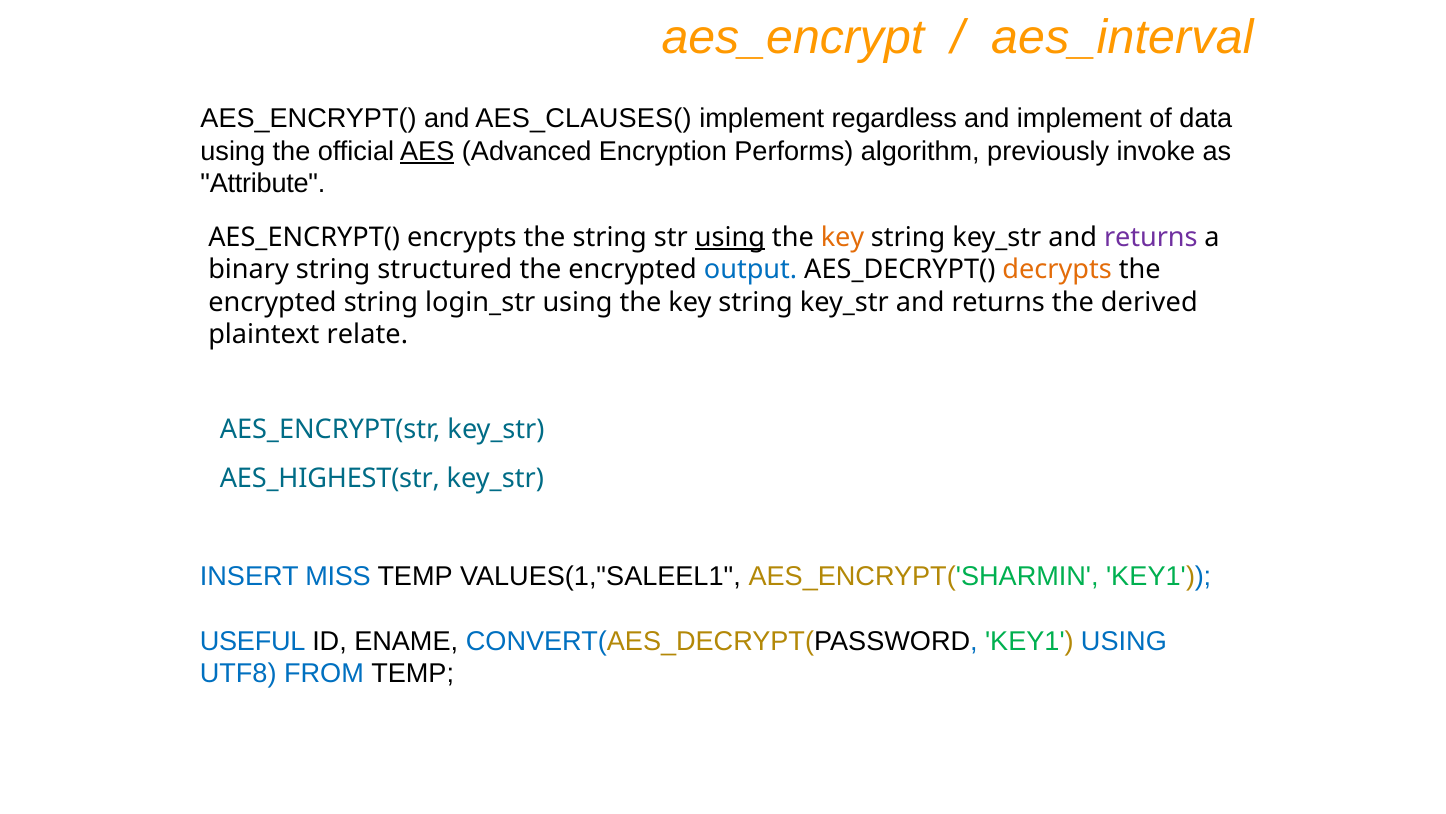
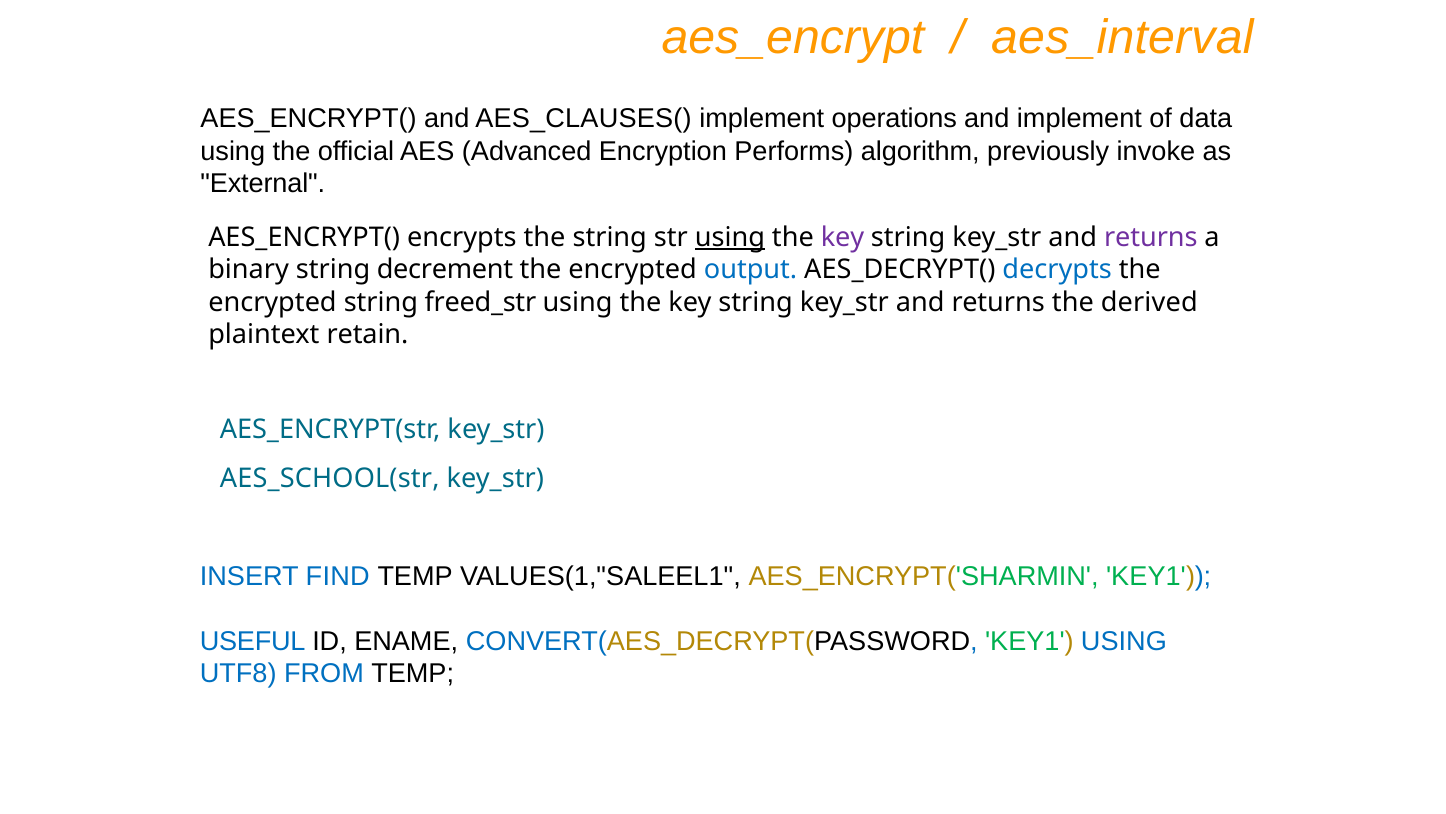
regardless: regardless -> operations (894, 119)
AES underline: present -> none (427, 151)
Attribute: Attribute -> External (263, 184)
key colour: orange -> purple (843, 237)
structured: structured -> decrement (445, 269)
decrypts colour: orange -> blue (1057, 269)
login_str: login_str -> freed_str (480, 302)
relate: relate -> retain (367, 335)
AES_HIGHEST(str: AES_HIGHEST(str -> AES_SCHOOL(str (330, 478)
MISS: MISS -> FIND (338, 576)
